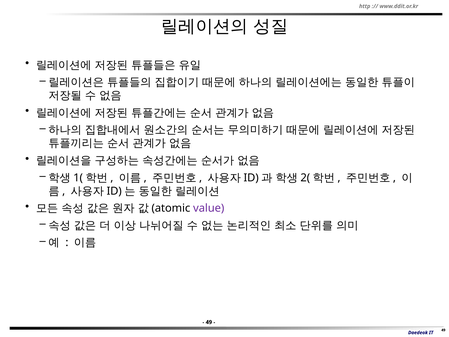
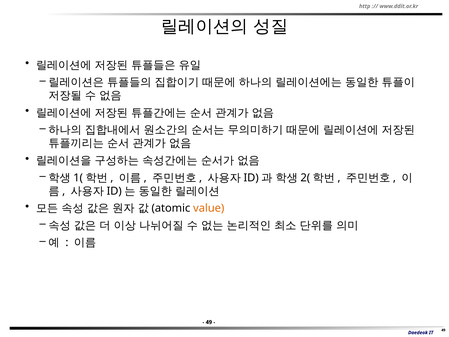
value colour: purple -> orange (209, 208)
